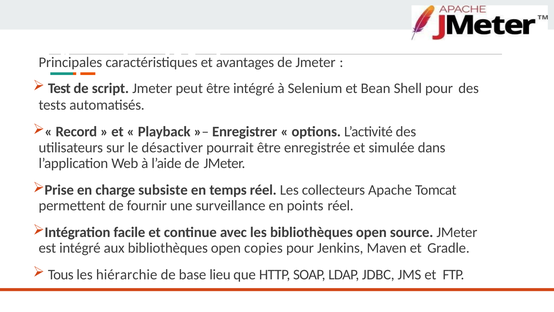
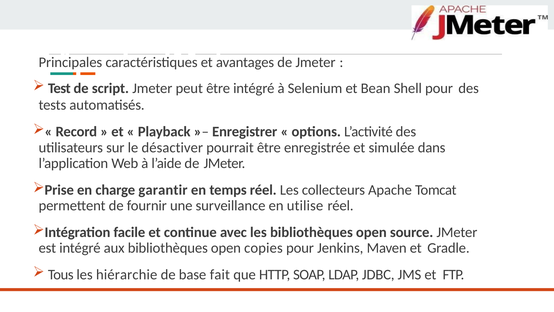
subsiste: subsiste -> garantir (163, 190)
points: points -> utilise (305, 205)
lieu: lieu -> fait (220, 274)
